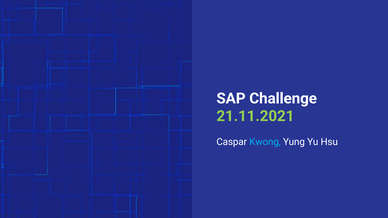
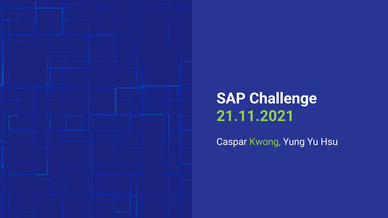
Kwong colour: light blue -> light green (265, 142)
